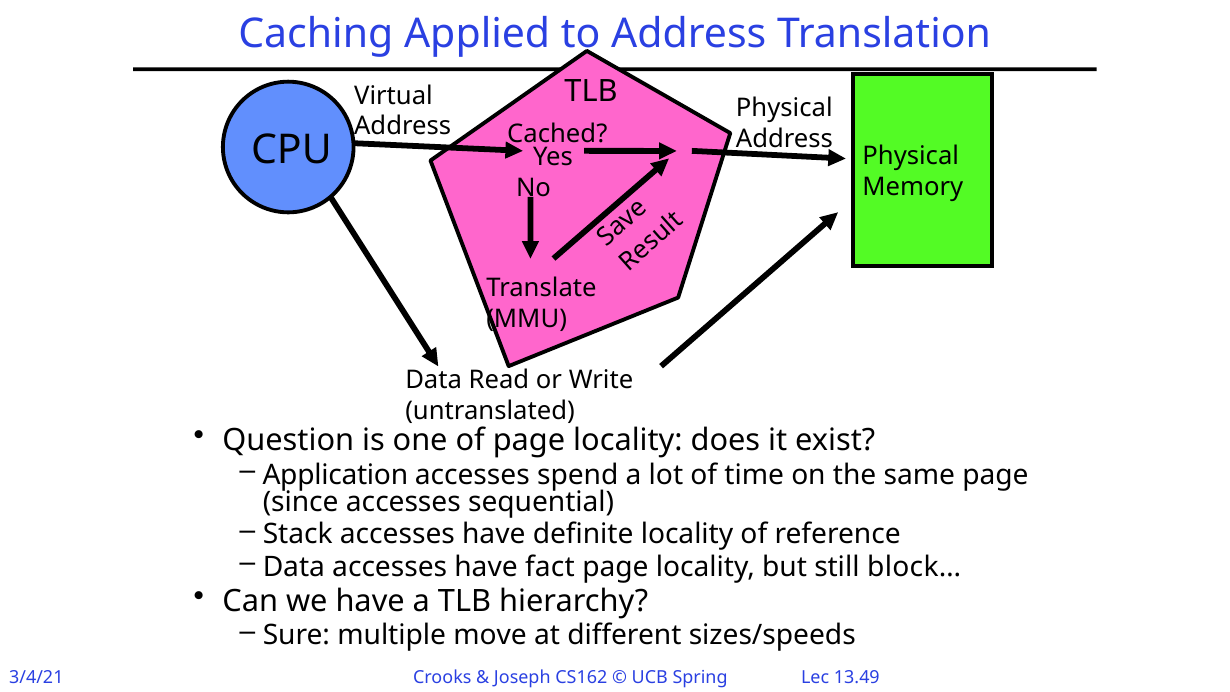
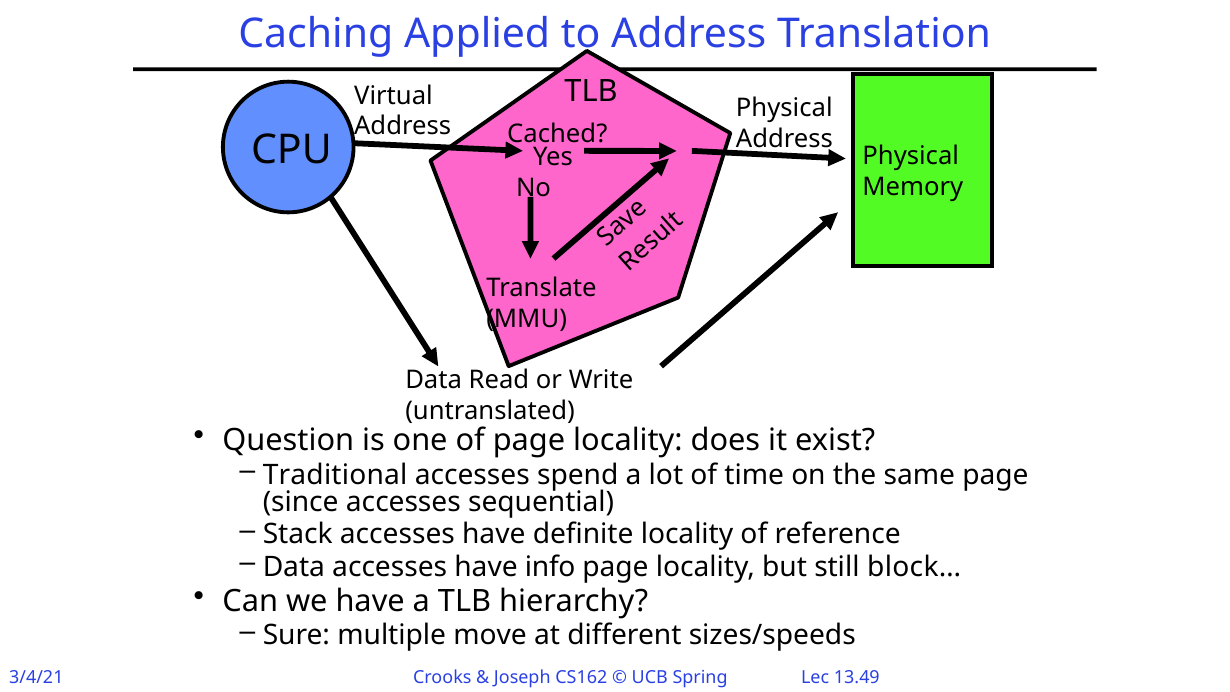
Application: Application -> Traditional (335, 475)
fact: fact -> info (550, 567)
